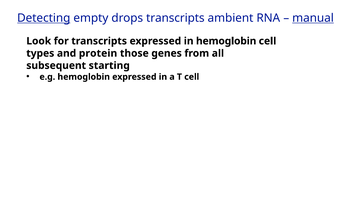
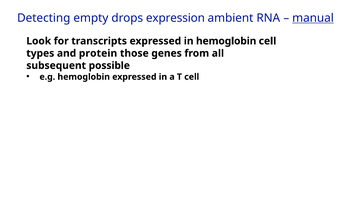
Detecting underline: present -> none (44, 18)
drops transcripts: transcripts -> expression (175, 18)
starting: starting -> possible (109, 66)
